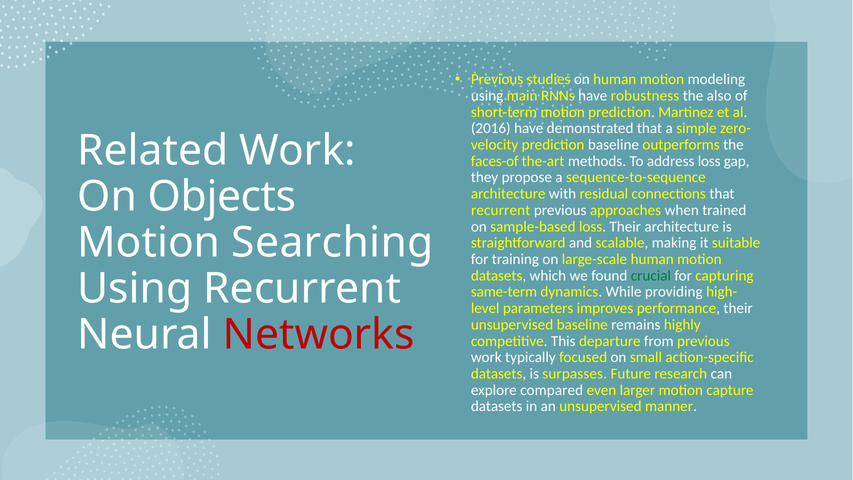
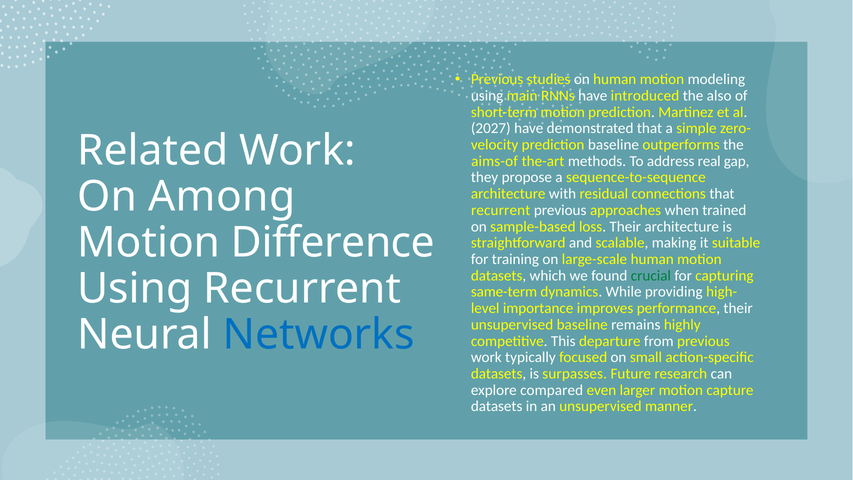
robustness: robustness -> introduced (645, 96)
2016: 2016 -> 2027 (491, 128)
faces-of: faces-of -> aims-of (495, 161)
address loss: loss -> real (709, 161)
Objects: Objects -> Among (222, 197)
Searching: Searching -> Difference (333, 243)
parameters: parameters -> importance (538, 308)
Networks colour: red -> blue (319, 335)
